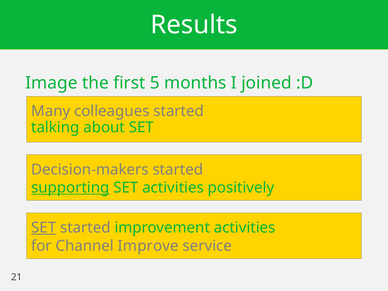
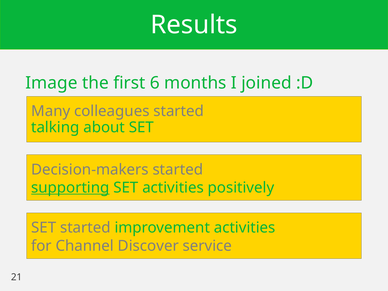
5: 5 -> 6 (155, 83)
SET underline: present -> none (44, 228)
Improve: Improve -> Discover (148, 246)
